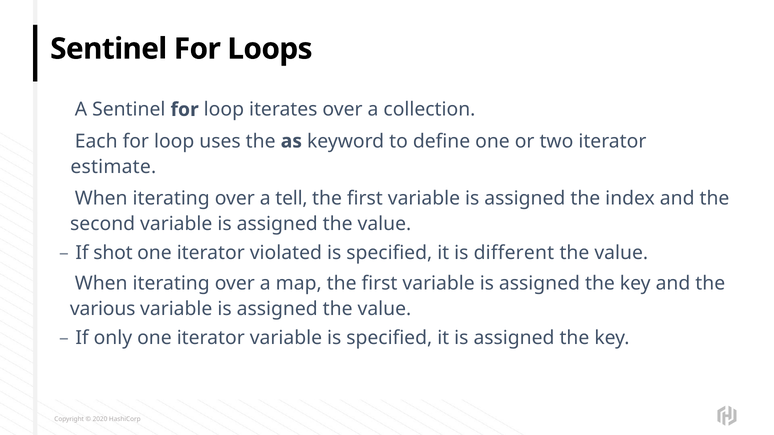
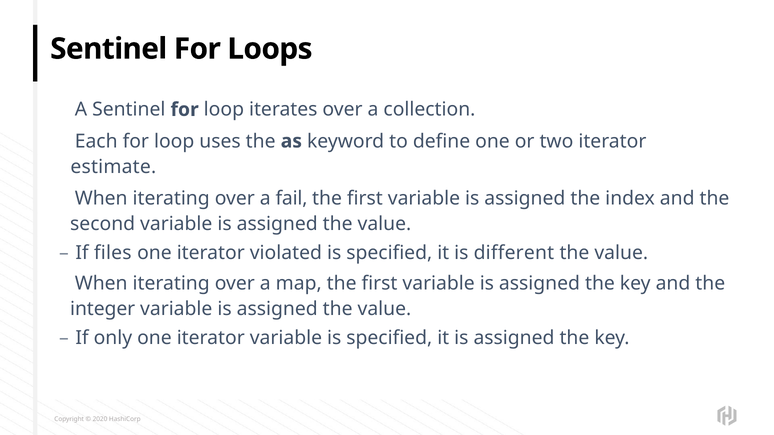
tell: tell -> fail (291, 198)
shot: shot -> files (113, 253)
various: various -> integer (103, 309)
